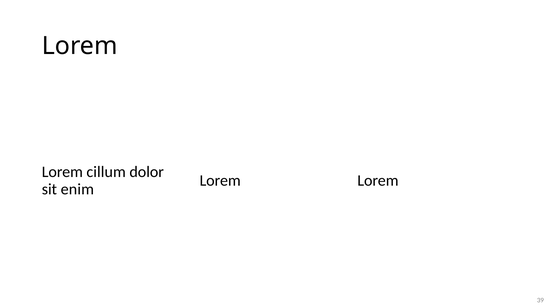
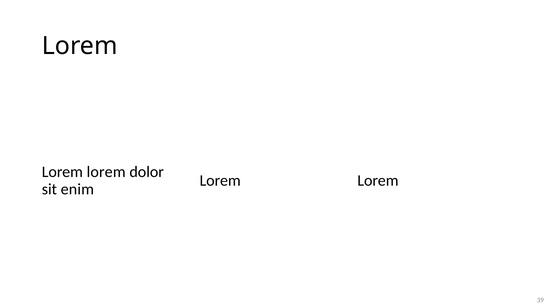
cillum: cillum -> lorem (106, 172)
